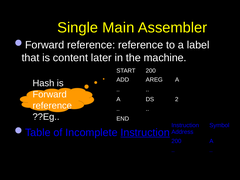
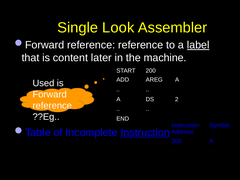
Main: Main -> Look (118, 28)
label underline: none -> present (198, 45)
Hash: Hash -> Used (43, 83)
